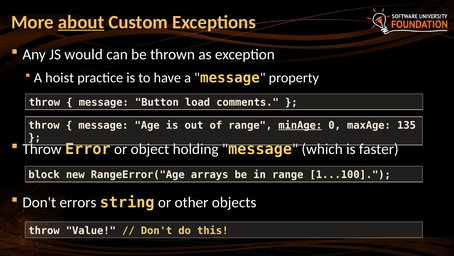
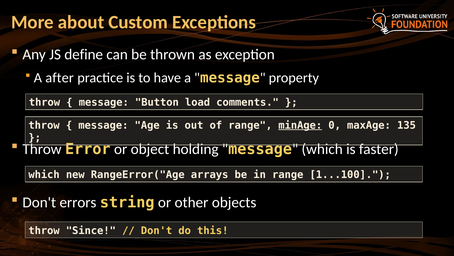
about underline: present -> none (81, 22)
would: would -> define (84, 54)
hoist: hoist -> after (60, 78)
block: block -> which (44, 174)
Value: Value -> Since (91, 230)
